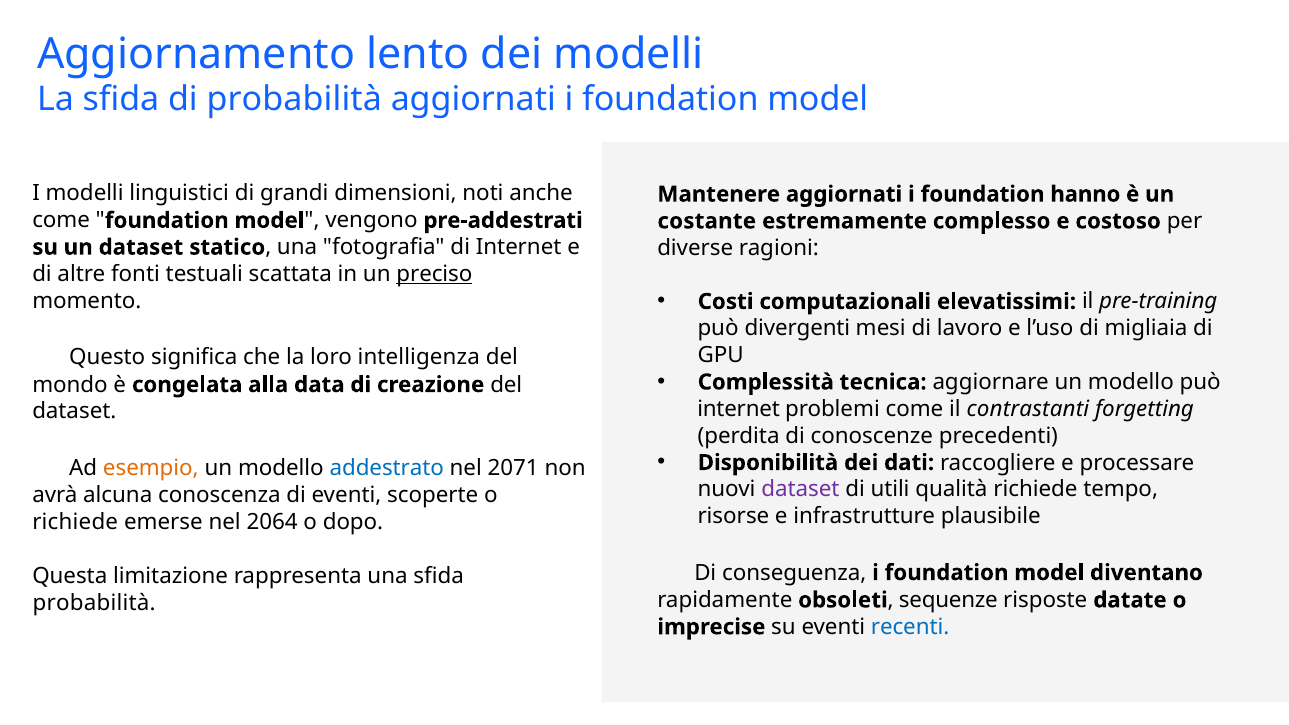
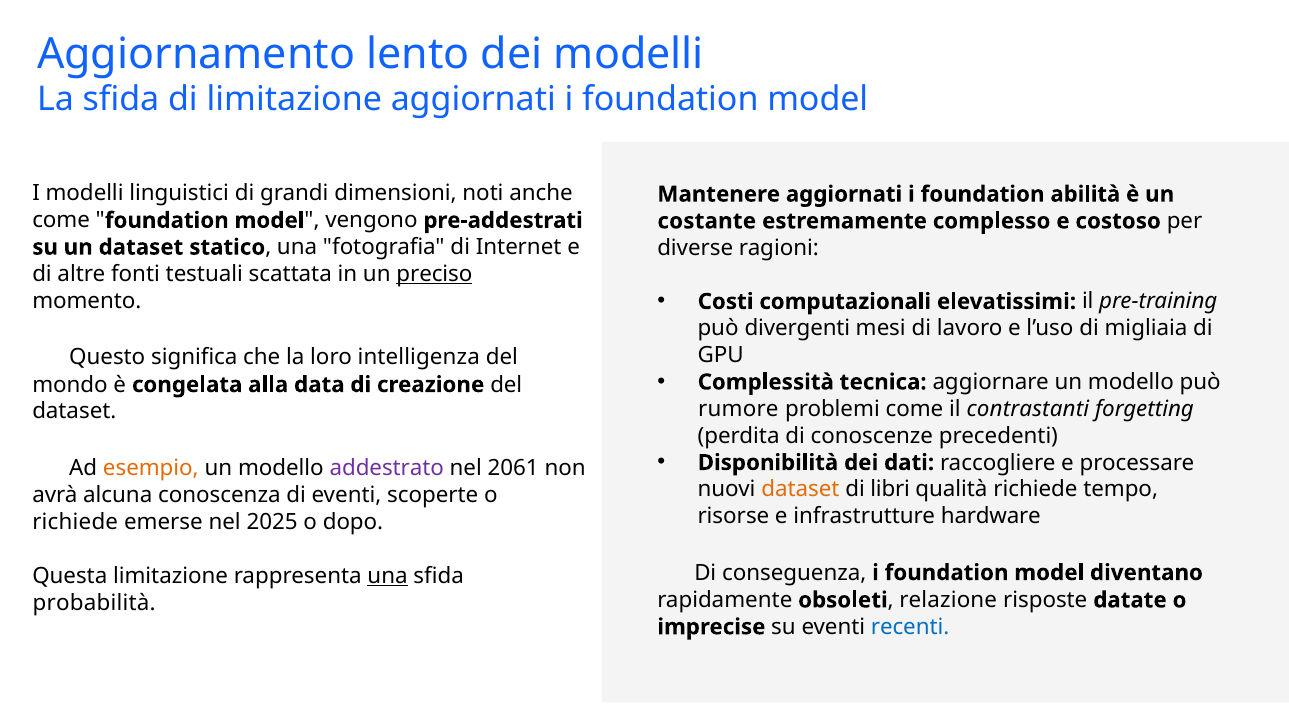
di probabilità: probabilità -> limitazione (294, 100)
hanno: hanno -> abilità (1085, 194)
internet: internet -> rumore (738, 409)
addestrato colour: blue -> purple (387, 468)
2071: 2071 -> 2061 (513, 468)
dataset colour: purple -> orange (800, 490)
utili: utili -> libri (890, 490)
plausibile: plausibile -> hardware (991, 516)
2064: 2064 -> 2025 (272, 522)
una underline: none -> present (388, 576)
sequenze: sequenze -> relazione (948, 600)
